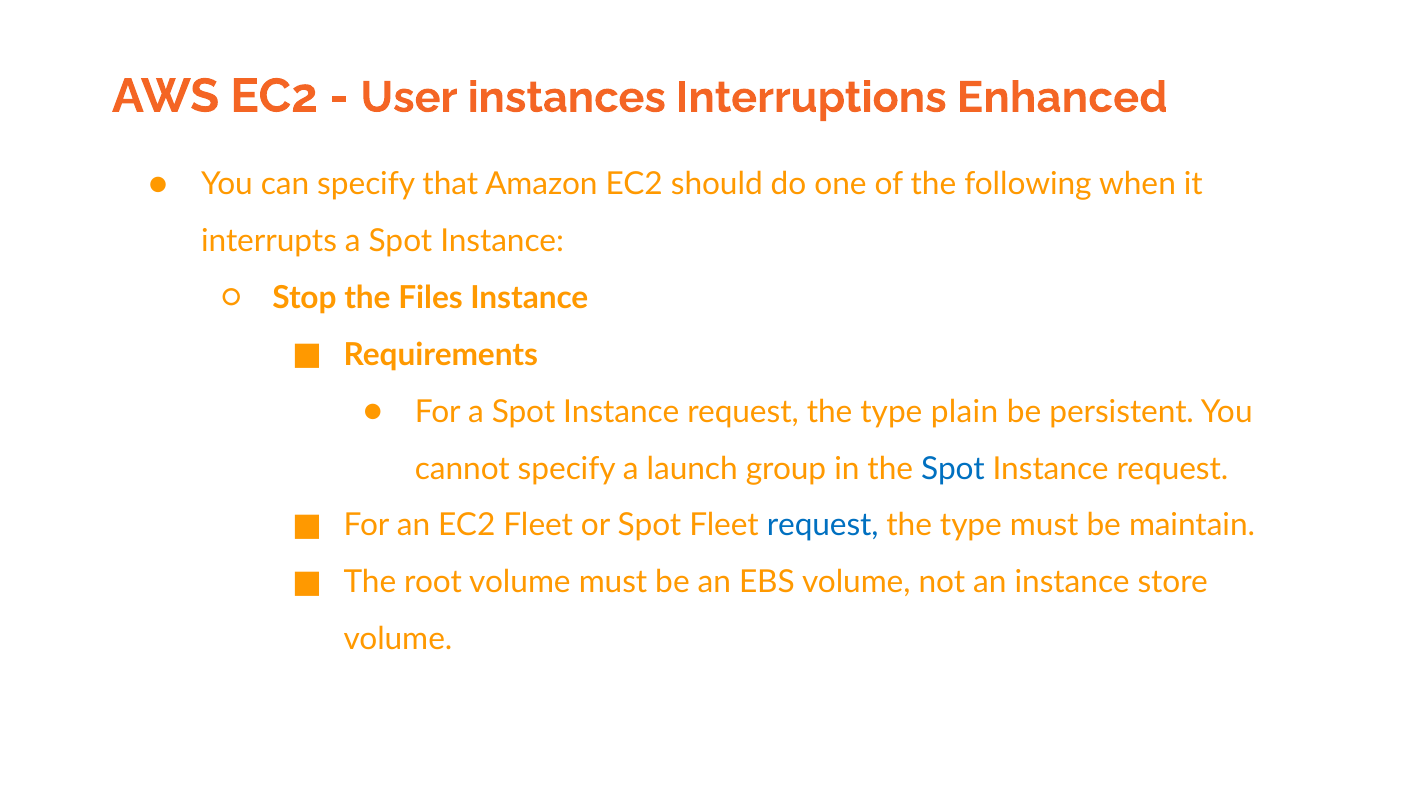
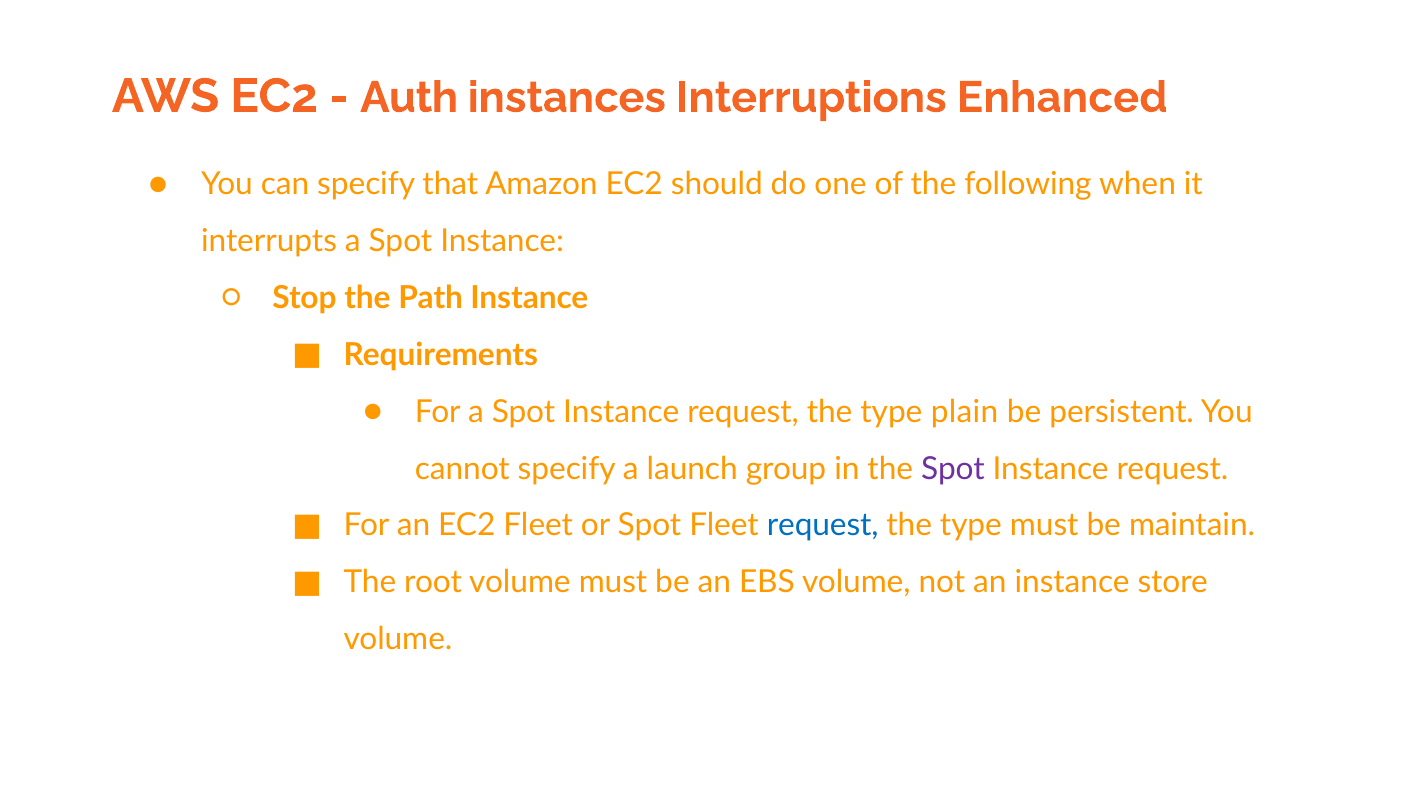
User: User -> Auth (409, 98)
Files: Files -> Path (431, 298)
Spot colour: blue -> purple (953, 469)
